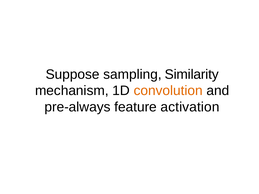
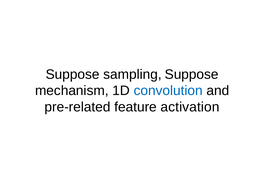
sampling Similarity: Similarity -> Suppose (192, 74)
convolution colour: orange -> blue (168, 91)
pre-always: pre-always -> pre-related (78, 107)
